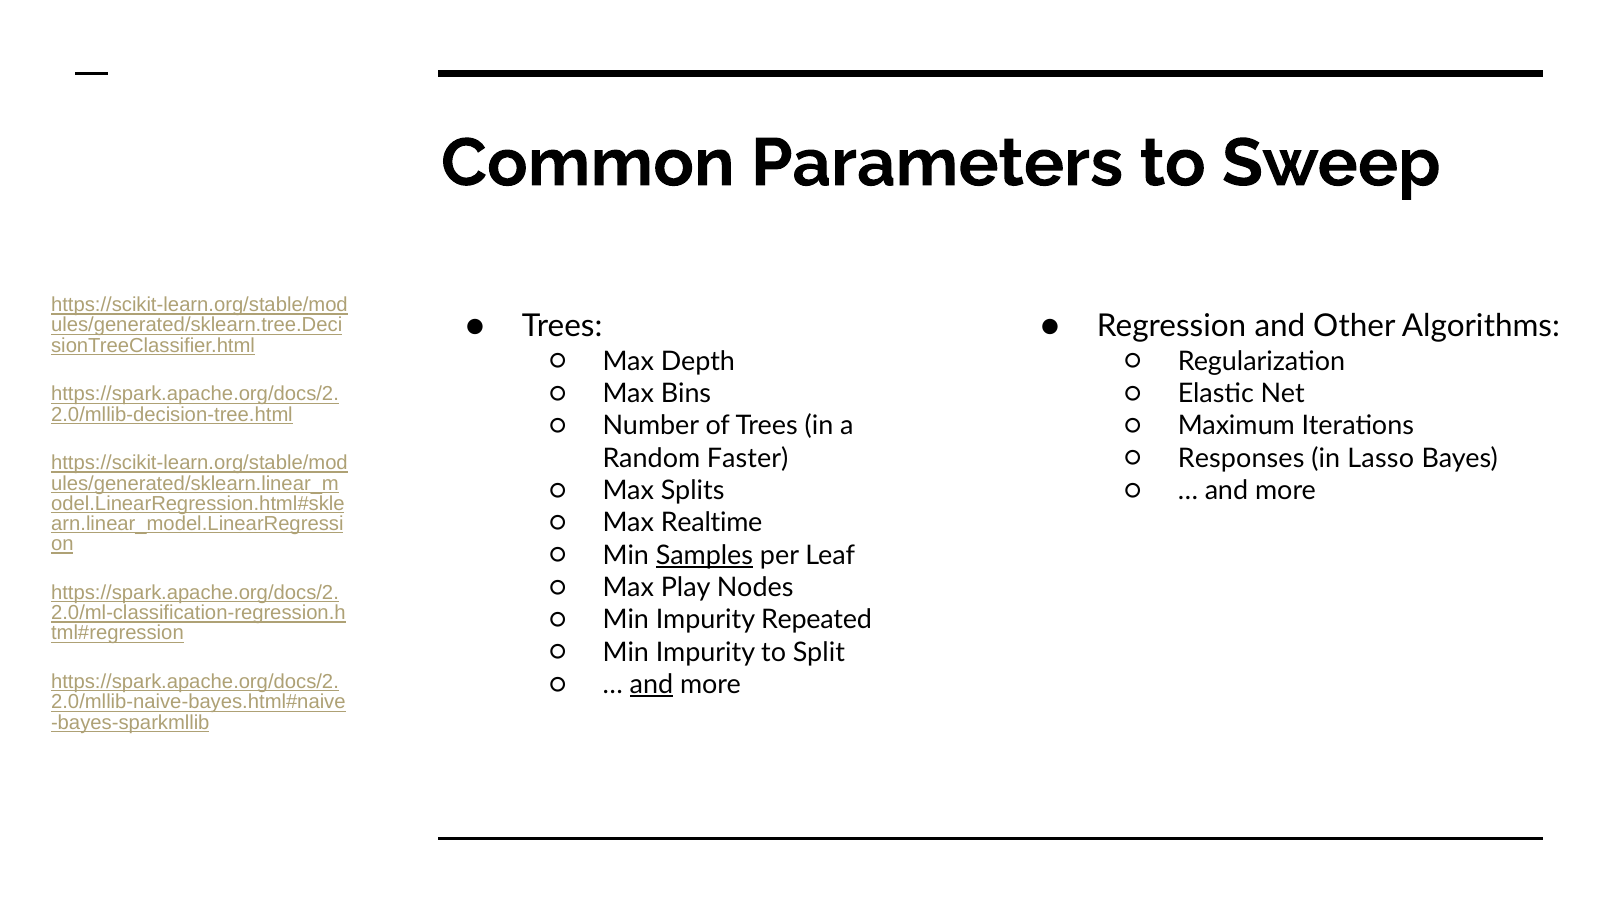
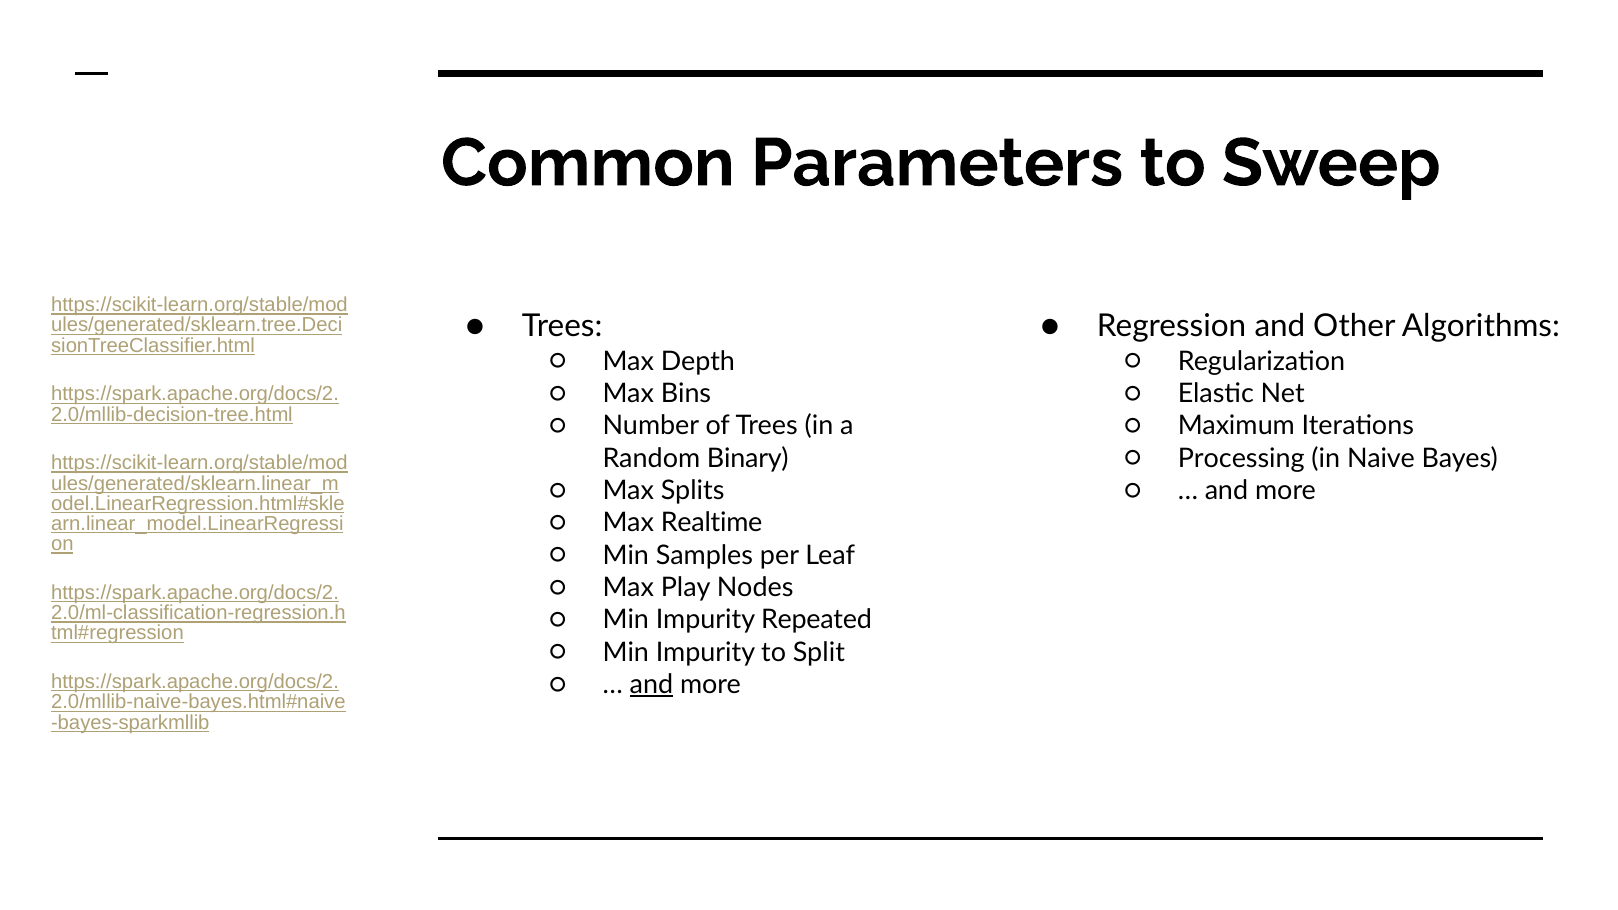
Responses: Responses -> Processing (1241, 458)
Lasso: Lasso -> Naive (1381, 458)
Faster: Faster -> Binary (748, 458)
Samples underline: present -> none (704, 555)
